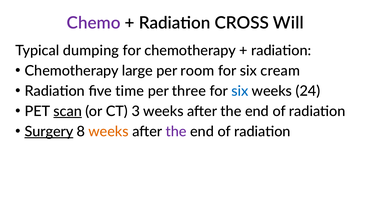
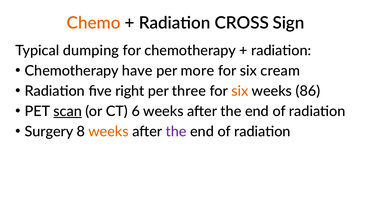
Chemo colour: purple -> orange (94, 23)
Will: Will -> Sign (288, 23)
large: large -> have (137, 71)
room: room -> more (197, 71)
time: time -> right (130, 91)
six colour: blue -> orange (240, 91)
24: 24 -> 86 (308, 91)
3: 3 -> 6 (136, 111)
Surgery underline: present -> none (49, 132)
